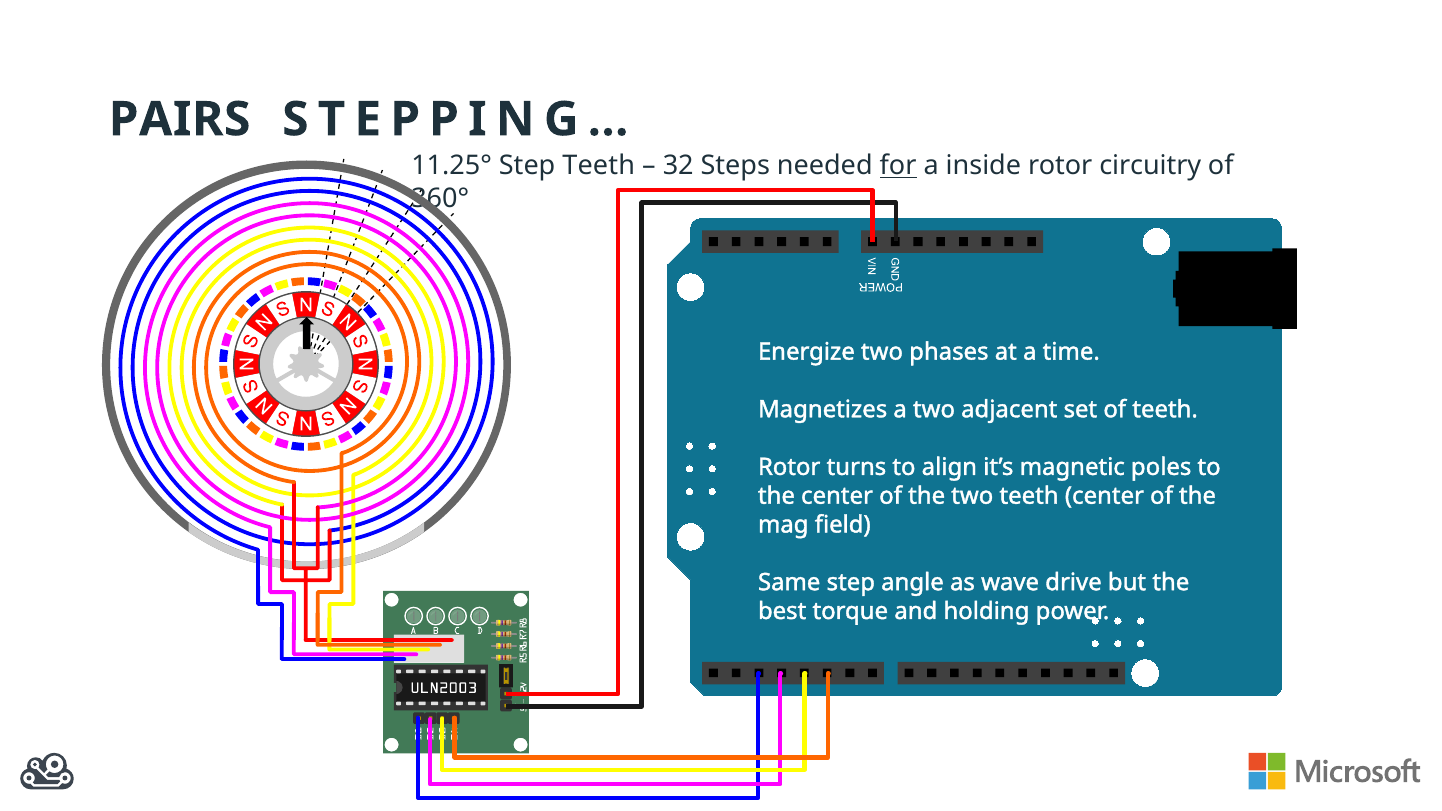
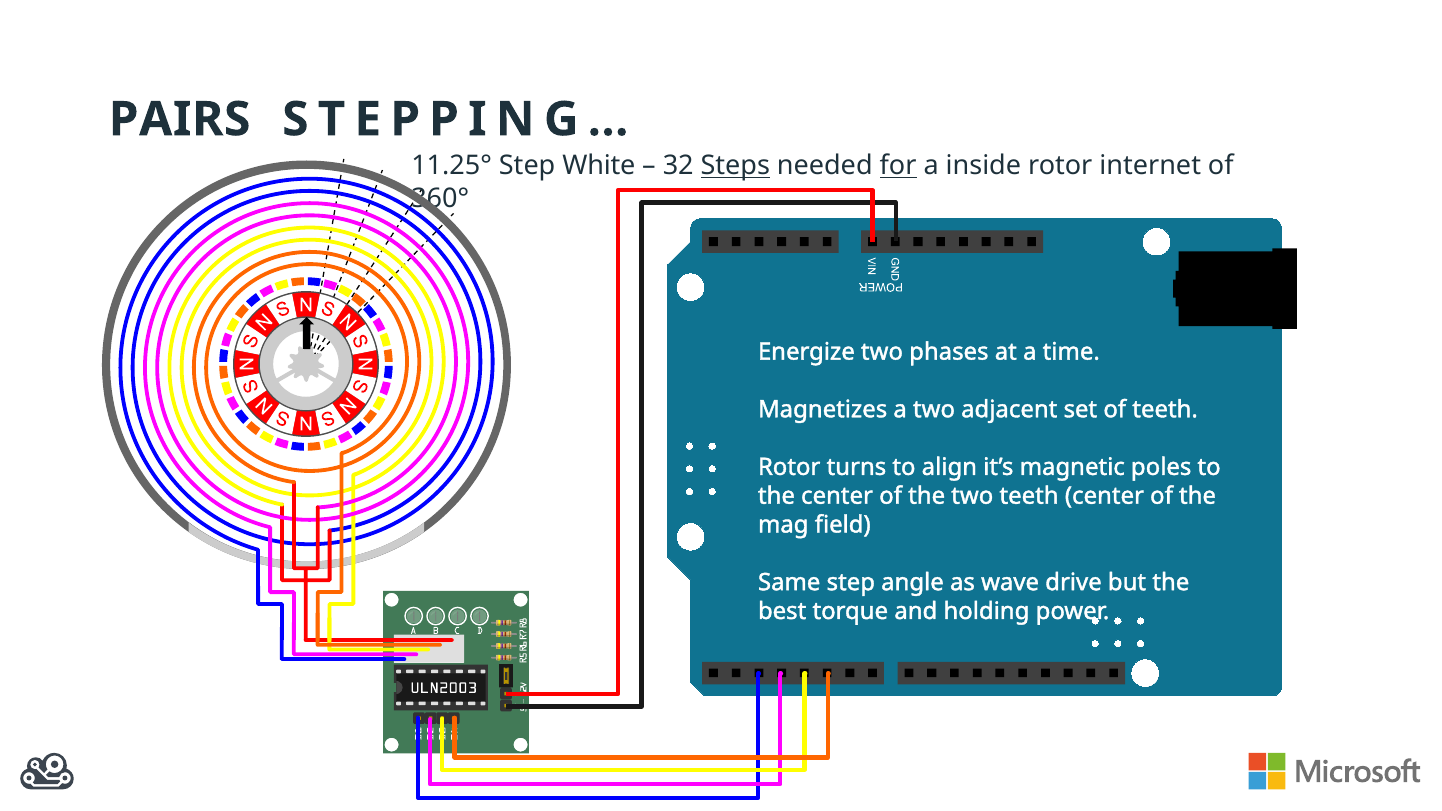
Teeth: Teeth -> White (599, 166)
Steps underline: none -> present (735, 166)
circuitry: circuitry -> internet (1150, 166)
